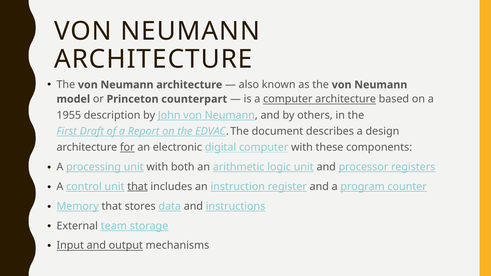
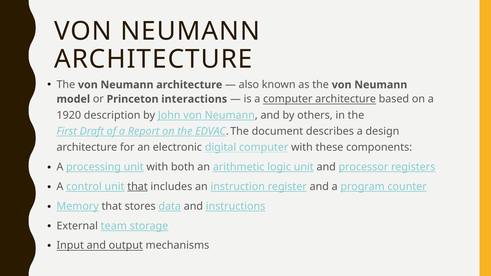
counterpart: counterpart -> interactions (194, 99)
1955: 1955 -> 1920 (69, 115)
for underline: present -> none (127, 147)
